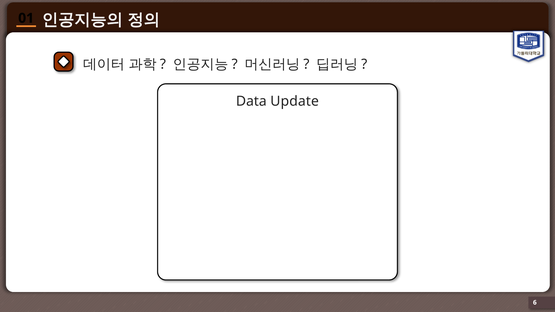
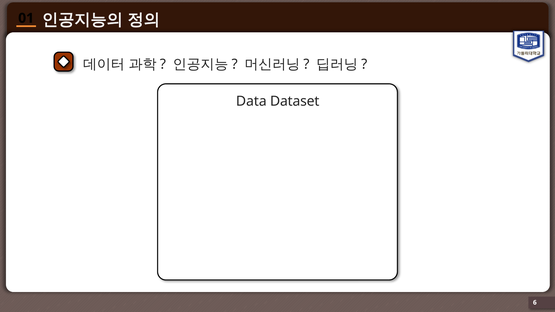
Update: Update -> Dataset (295, 101)
